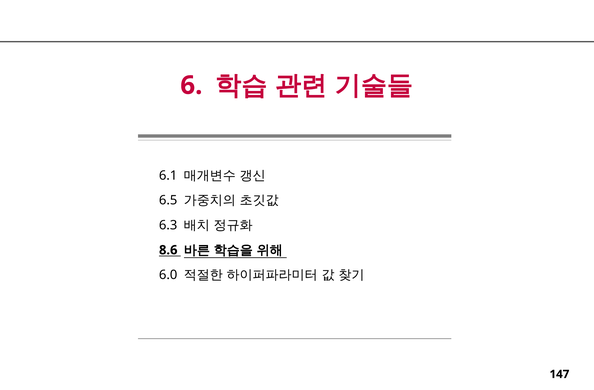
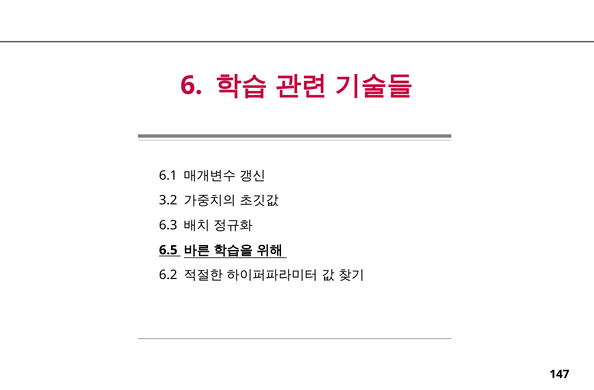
6.5: 6.5 -> 3.2 (168, 200)
8.6: 8.6 -> 6.5 (168, 250)
6.0: 6.0 -> 6.2 (168, 275)
